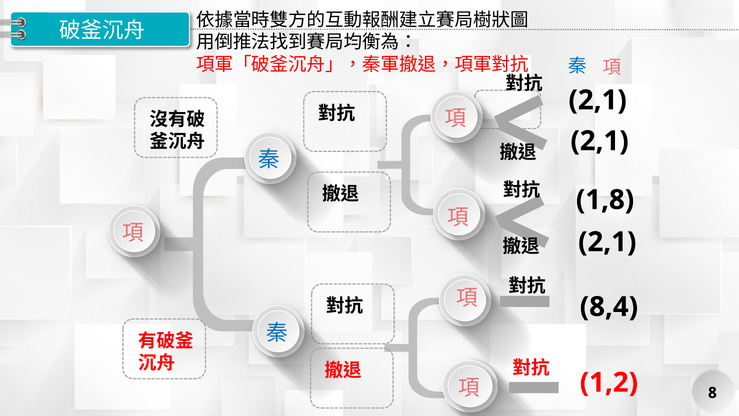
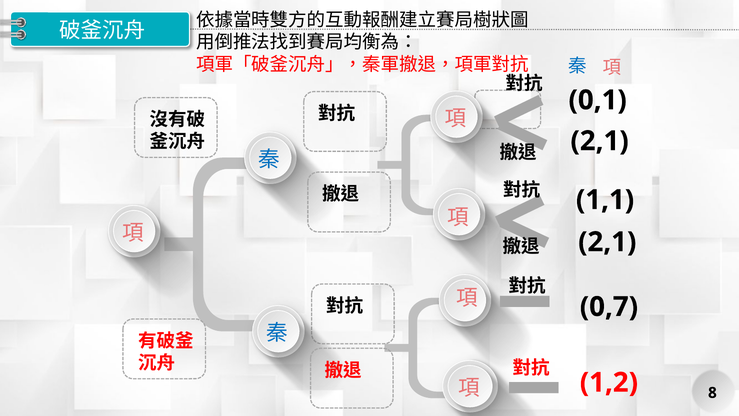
2,1: 2,1 -> 0,1 (598, 100)
1,8: 1,8 -> 1,1 (605, 200)
8,4: 8,4 -> 0,7 (609, 307)
